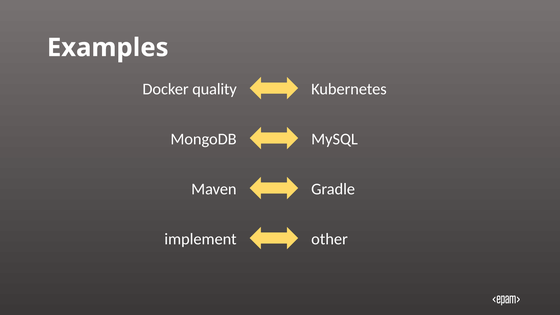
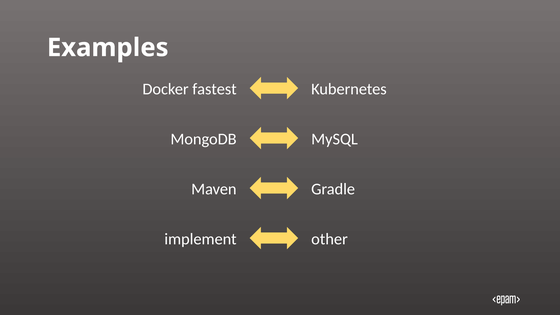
quality: quality -> fastest (214, 89)
